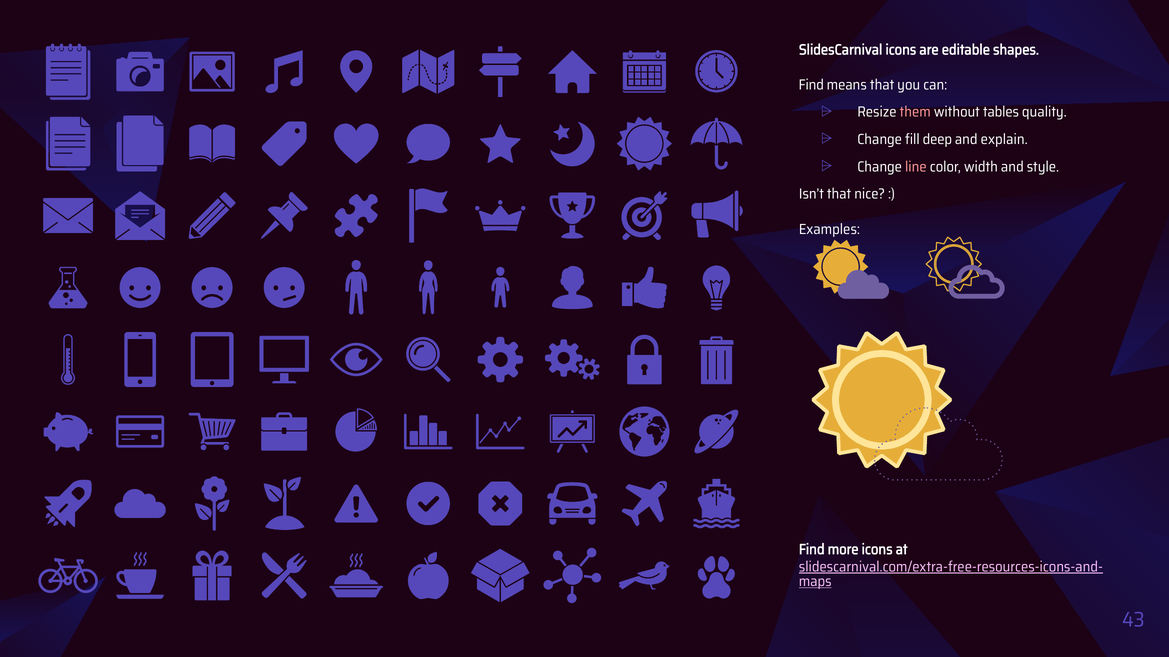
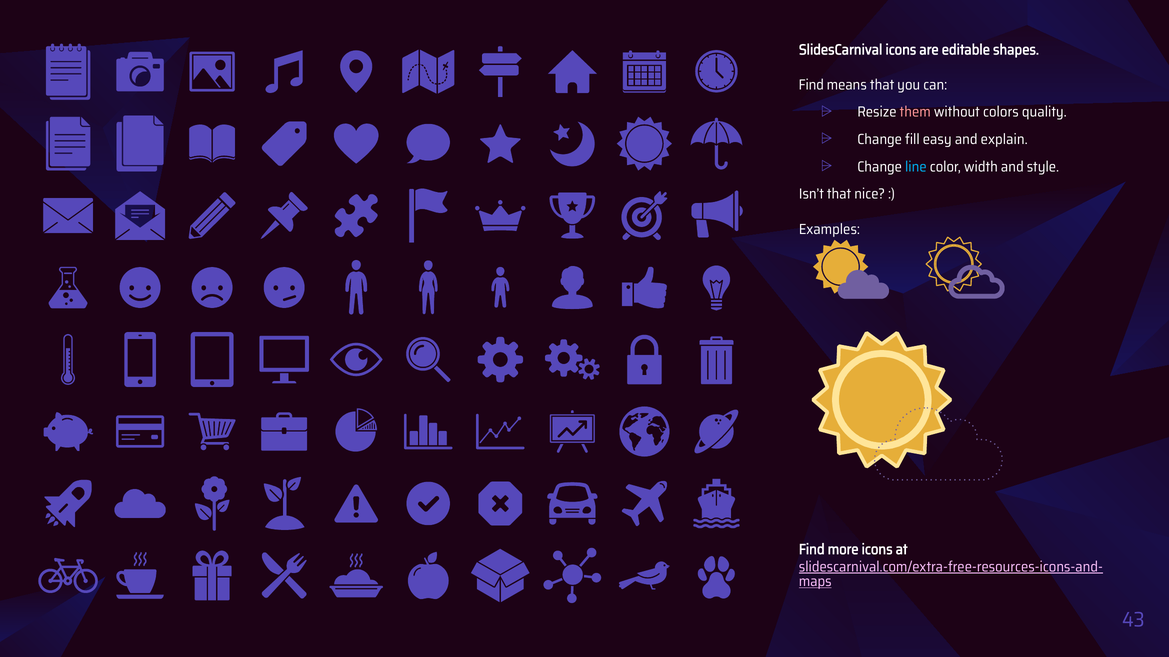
tables: tables -> colors (1001, 112)
deep: deep -> easy (937, 140)
line colour: pink -> light blue (916, 167)
